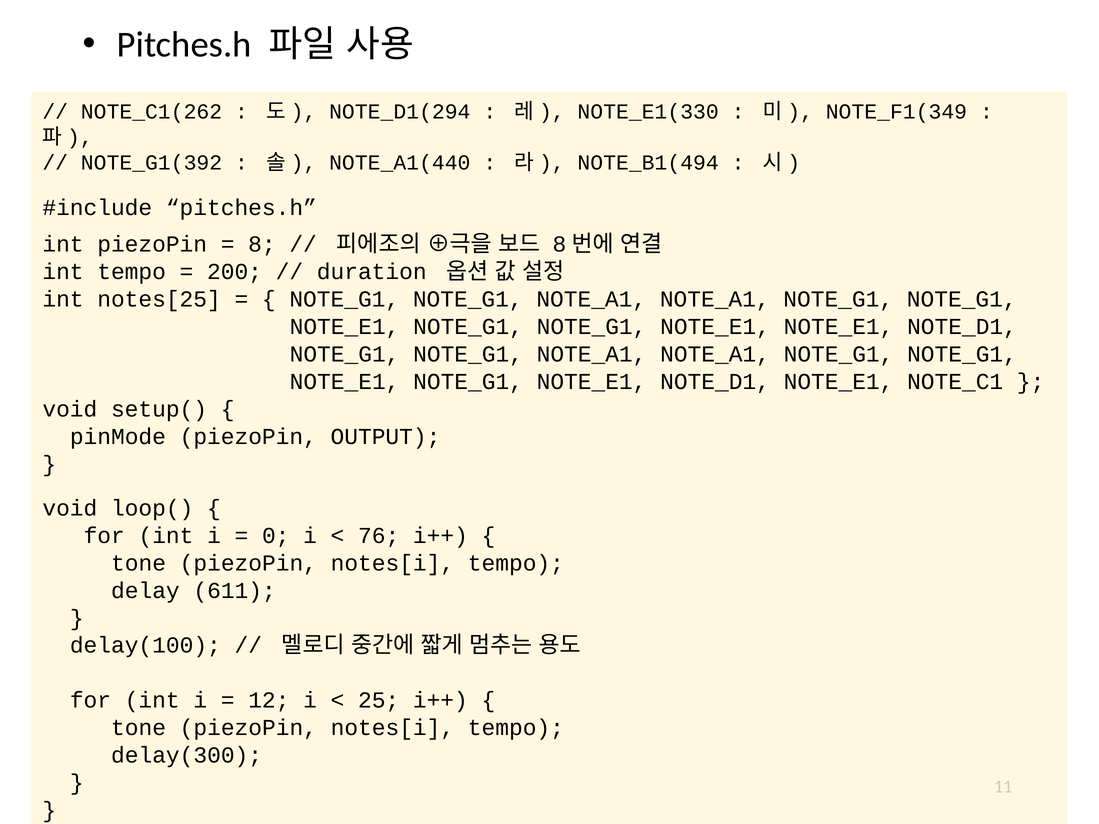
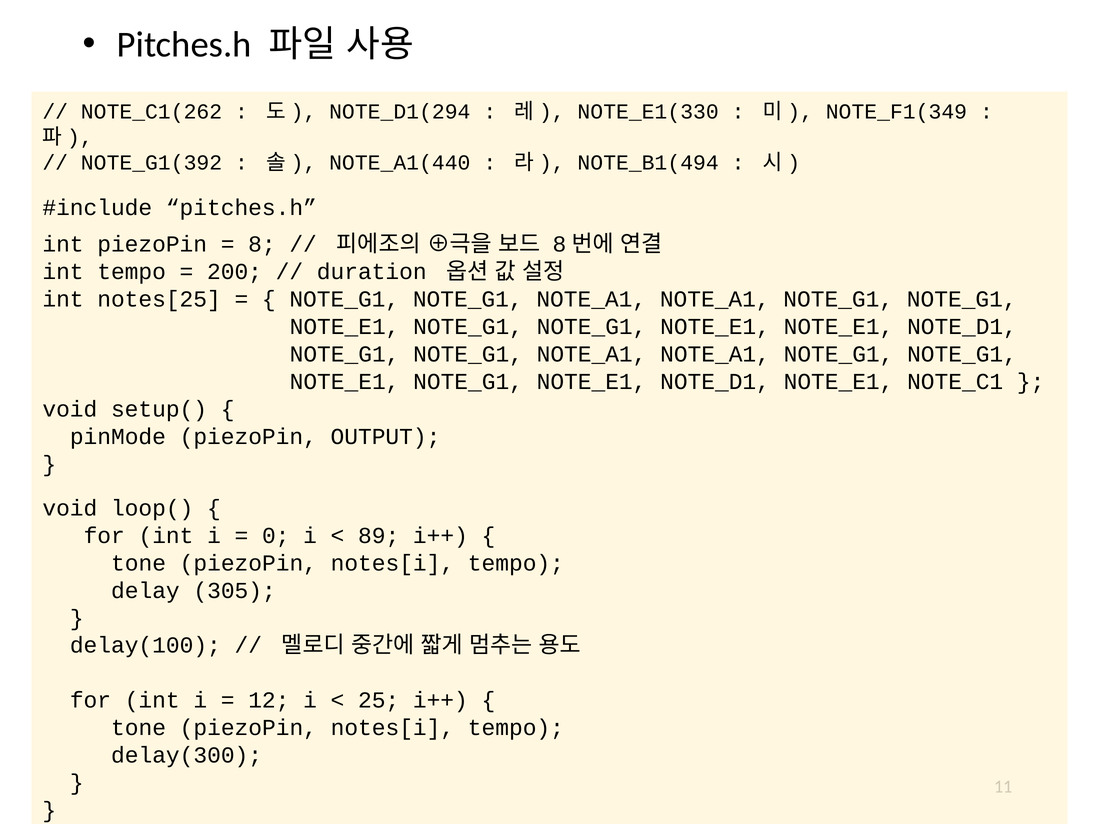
76: 76 -> 89 (379, 536)
611: 611 -> 305 (235, 591)
